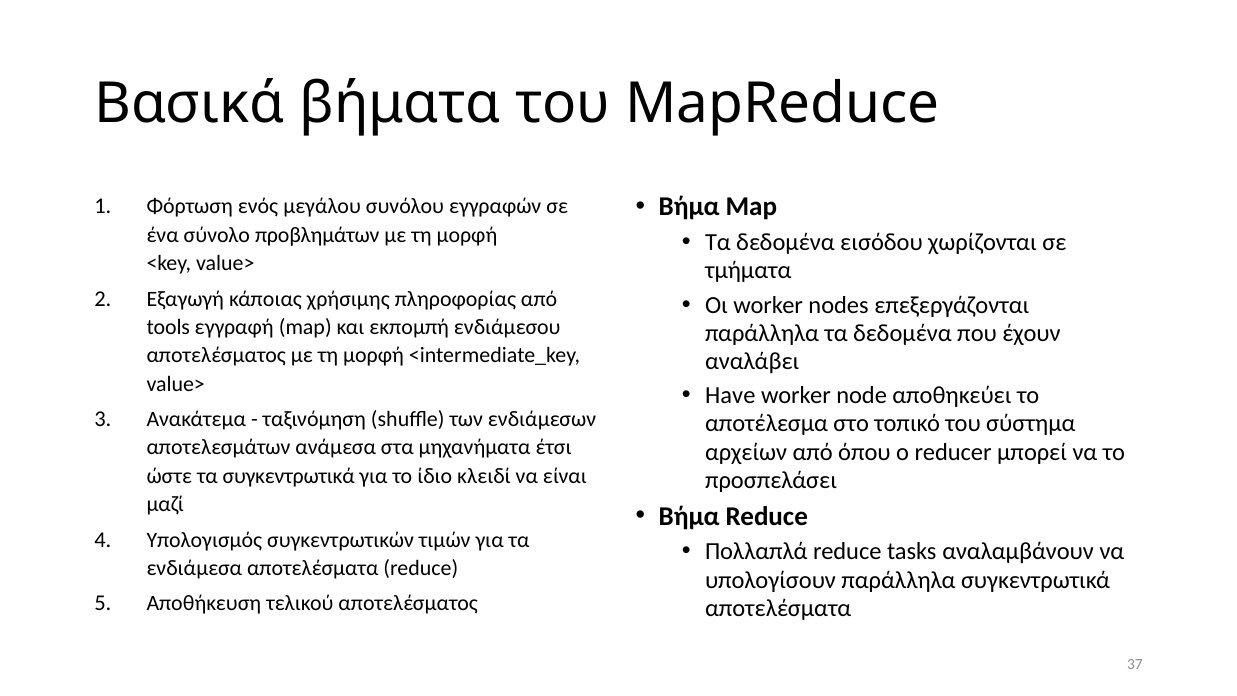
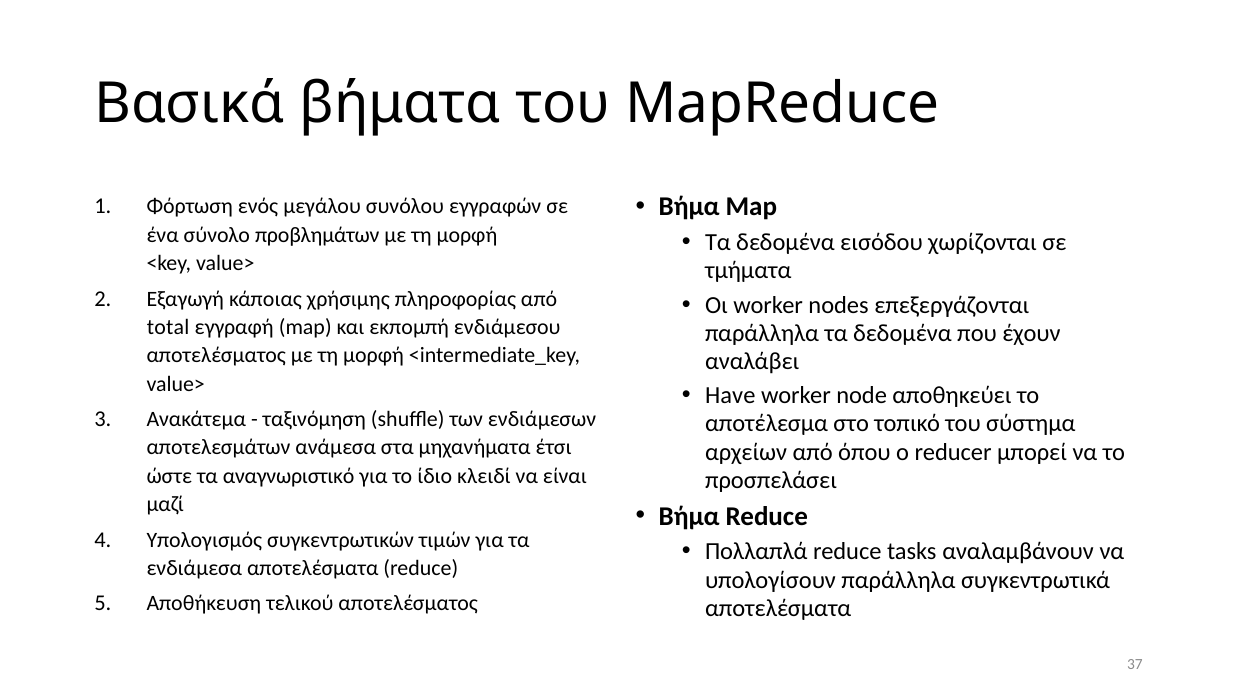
tools: tools -> total (168, 327)
τα συγκεντρωτικά: συγκεντρωτικά -> αναγνωριστικό (289, 476)
